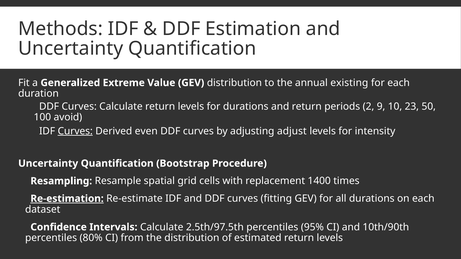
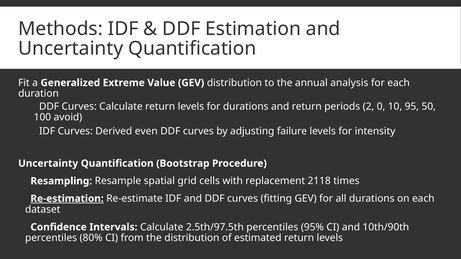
existing: existing -> analysis (349, 83)
9: 9 -> 0 (381, 107)
23: 23 -> 95 (412, 107)
Curves underline: present -> none (75, 131)
adjust: adjust -> failure (292, 131)
1400: 1400 -> 2118 (319, 181)
